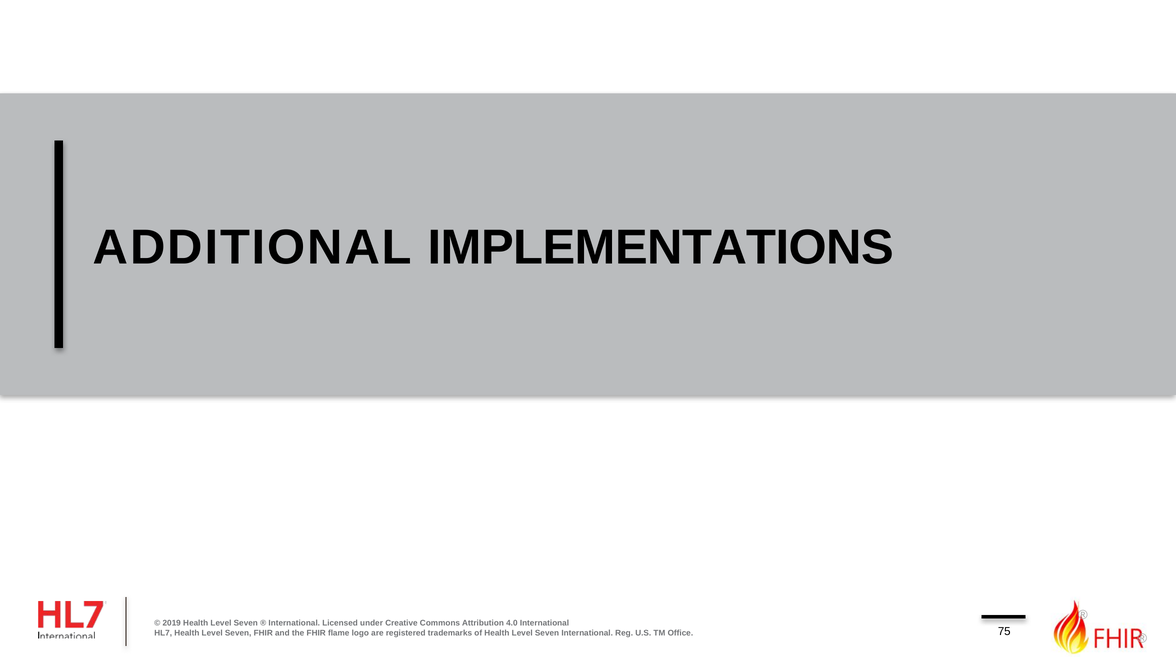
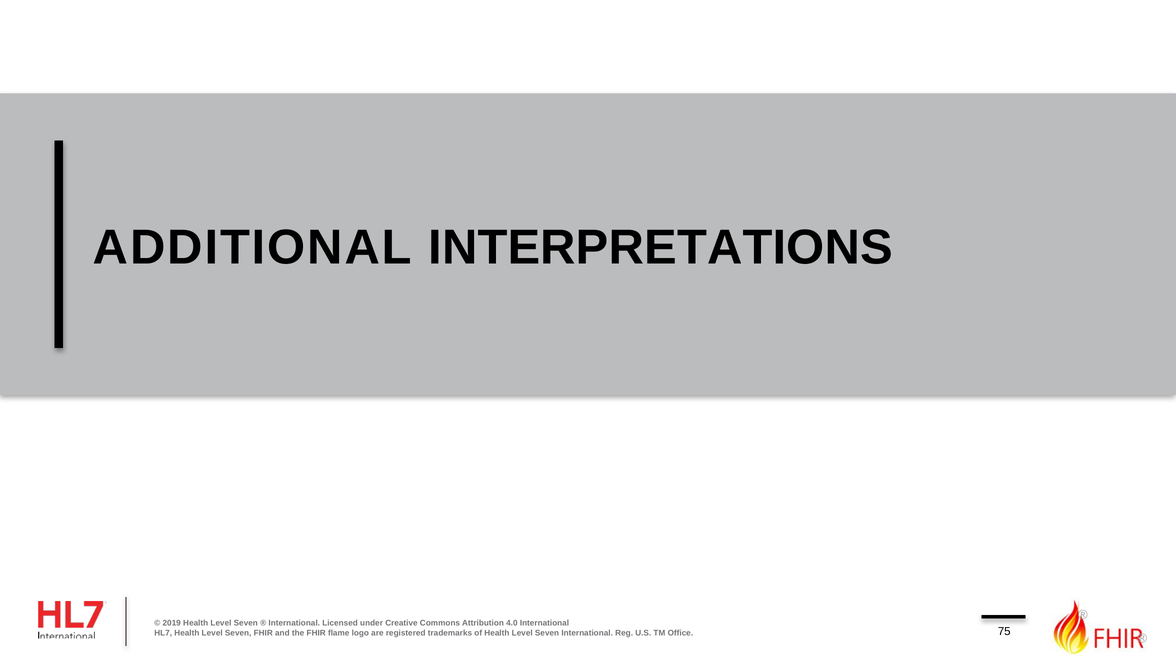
IMPLEMENTATIONS: IMPLEMENTATIONS -> INTERPRETATIONS (661, 247)
